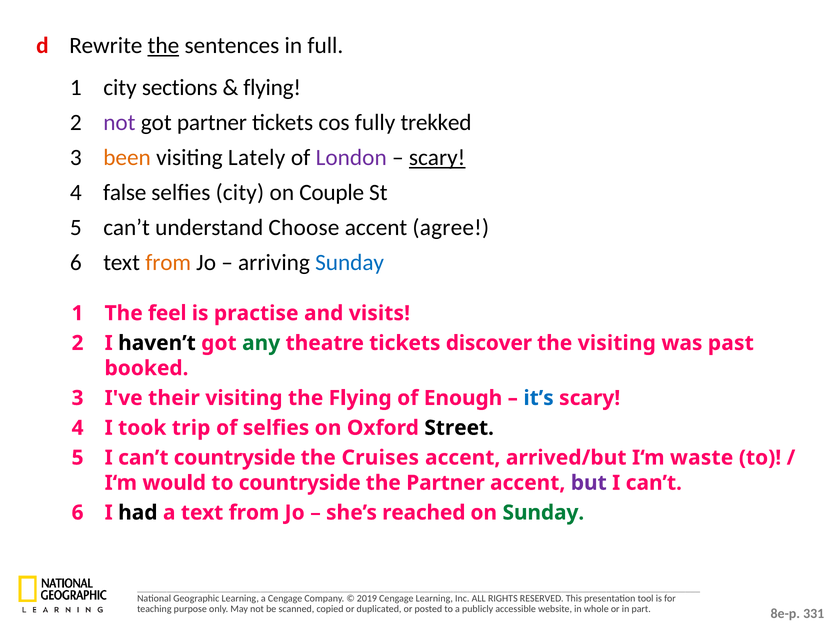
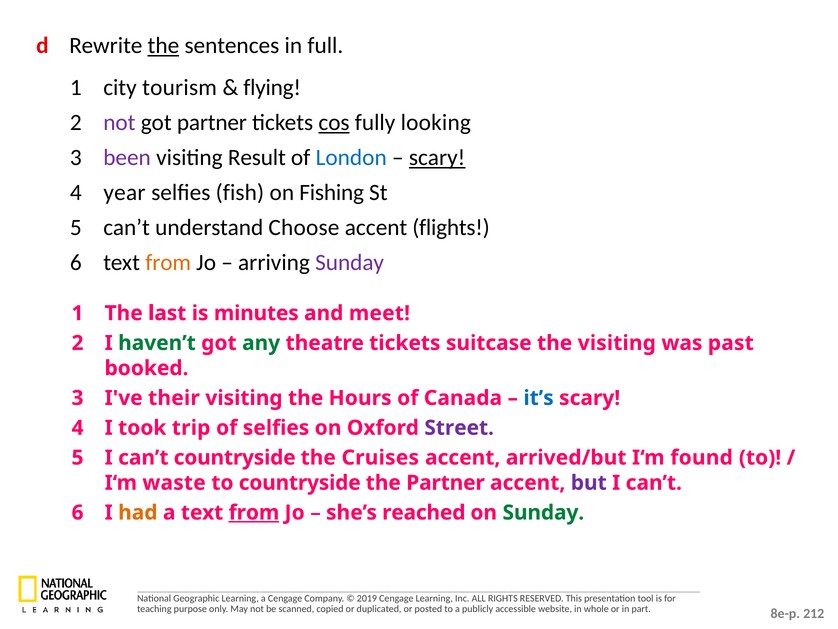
sections: sections -> tourism (180, 88)
cos underline: none -> present (334, 123)
trekked: trekked -> looking (436, 123)
been colour: orange -> purple (127, 158)
Lately: Lately -> Result (257, 158)
London colour: purple -> blue (351, 158)
false: false -> year (125, 193)
selfies city: city -> fish (240, 193)
Couple: Couple -> Fishing (332, 193)
agree: agree -> flights (451, 227)
Sunday colour: blue -> purple (350, 262)
feel: feel -> last (167, 313)
practise: practise -> minutes (256, 313)
visits: visits -> meet (379, 313)
haven’t colour: black -> green (157, 343)
discover: discover -> suitcase (489, 343)
the Flying: Flying -> Hours (360, 398)
Enough: Enough -> Canada (463, 398)
Street colour: black -> purple (459, 428)
waste: waste -> found (702, 457)
would: would -> waste (174, 482)
had colour: black -> orange (138, 512)
from underline: none -> present (254, 512)
331: 331 -> 212 (814, 613)
